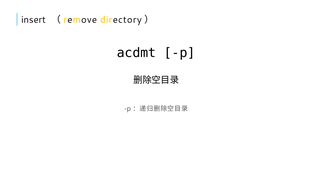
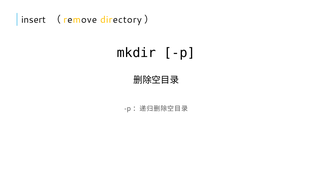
acdmt: acdmt -> mkdir (136, 53)
